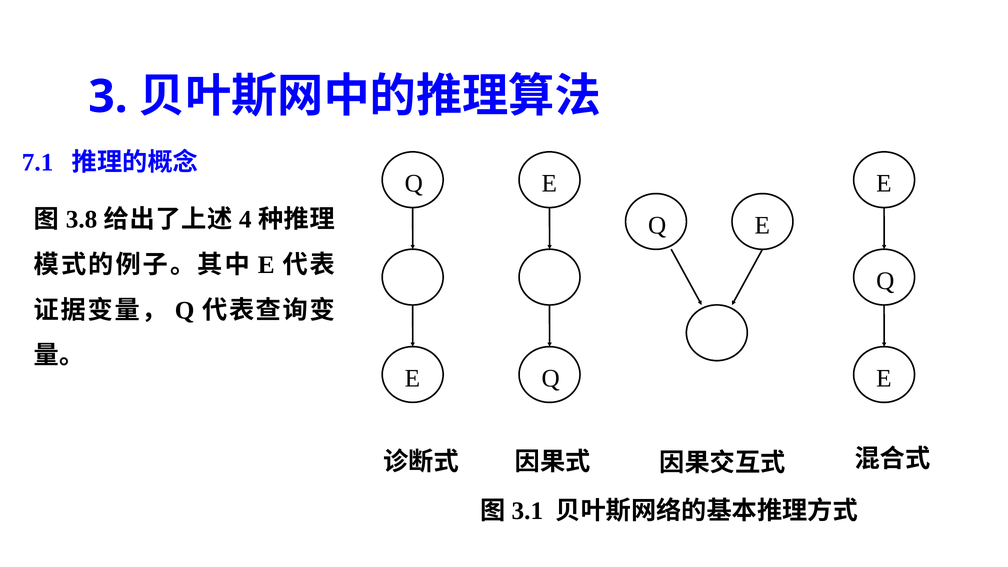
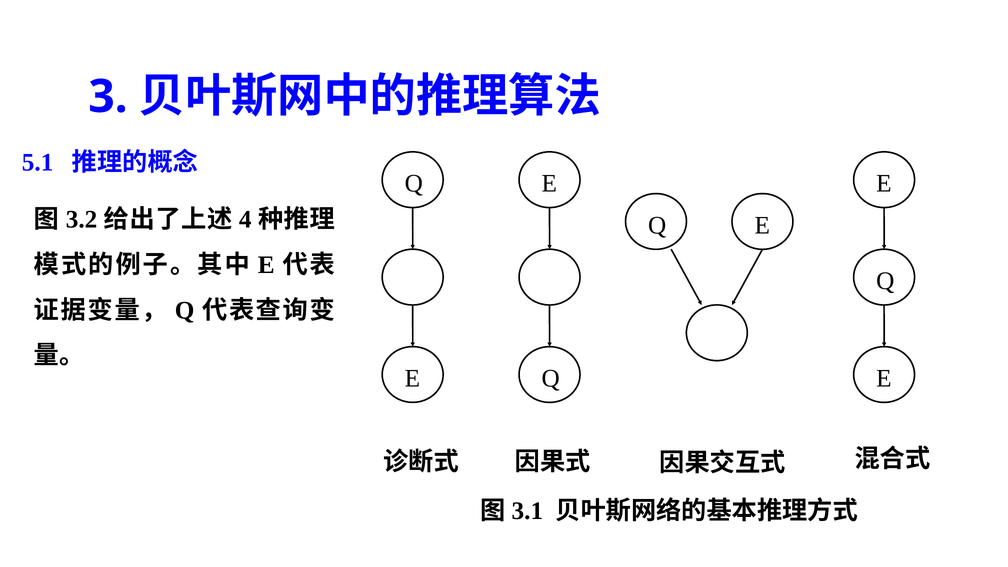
7.1: 7.1 -> 5.1 (38, 162)
3.8: 3.8 -> 3.2 (82, 220)
